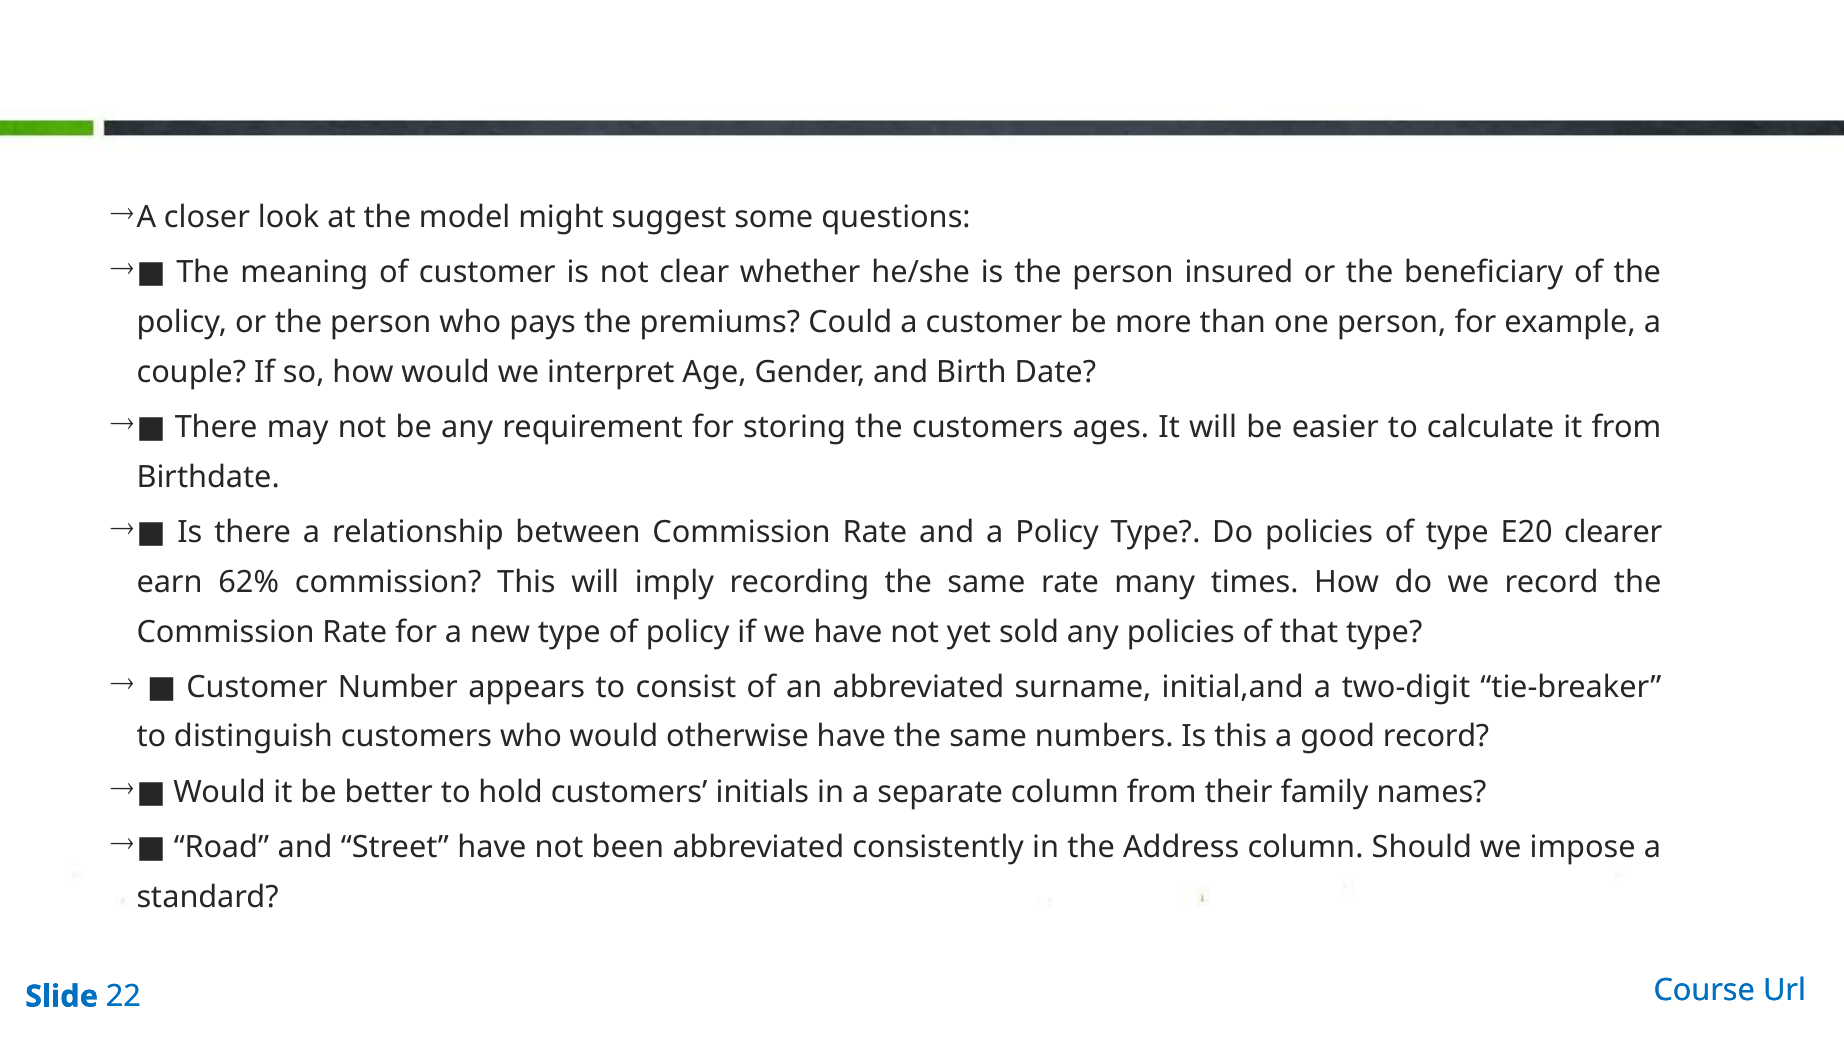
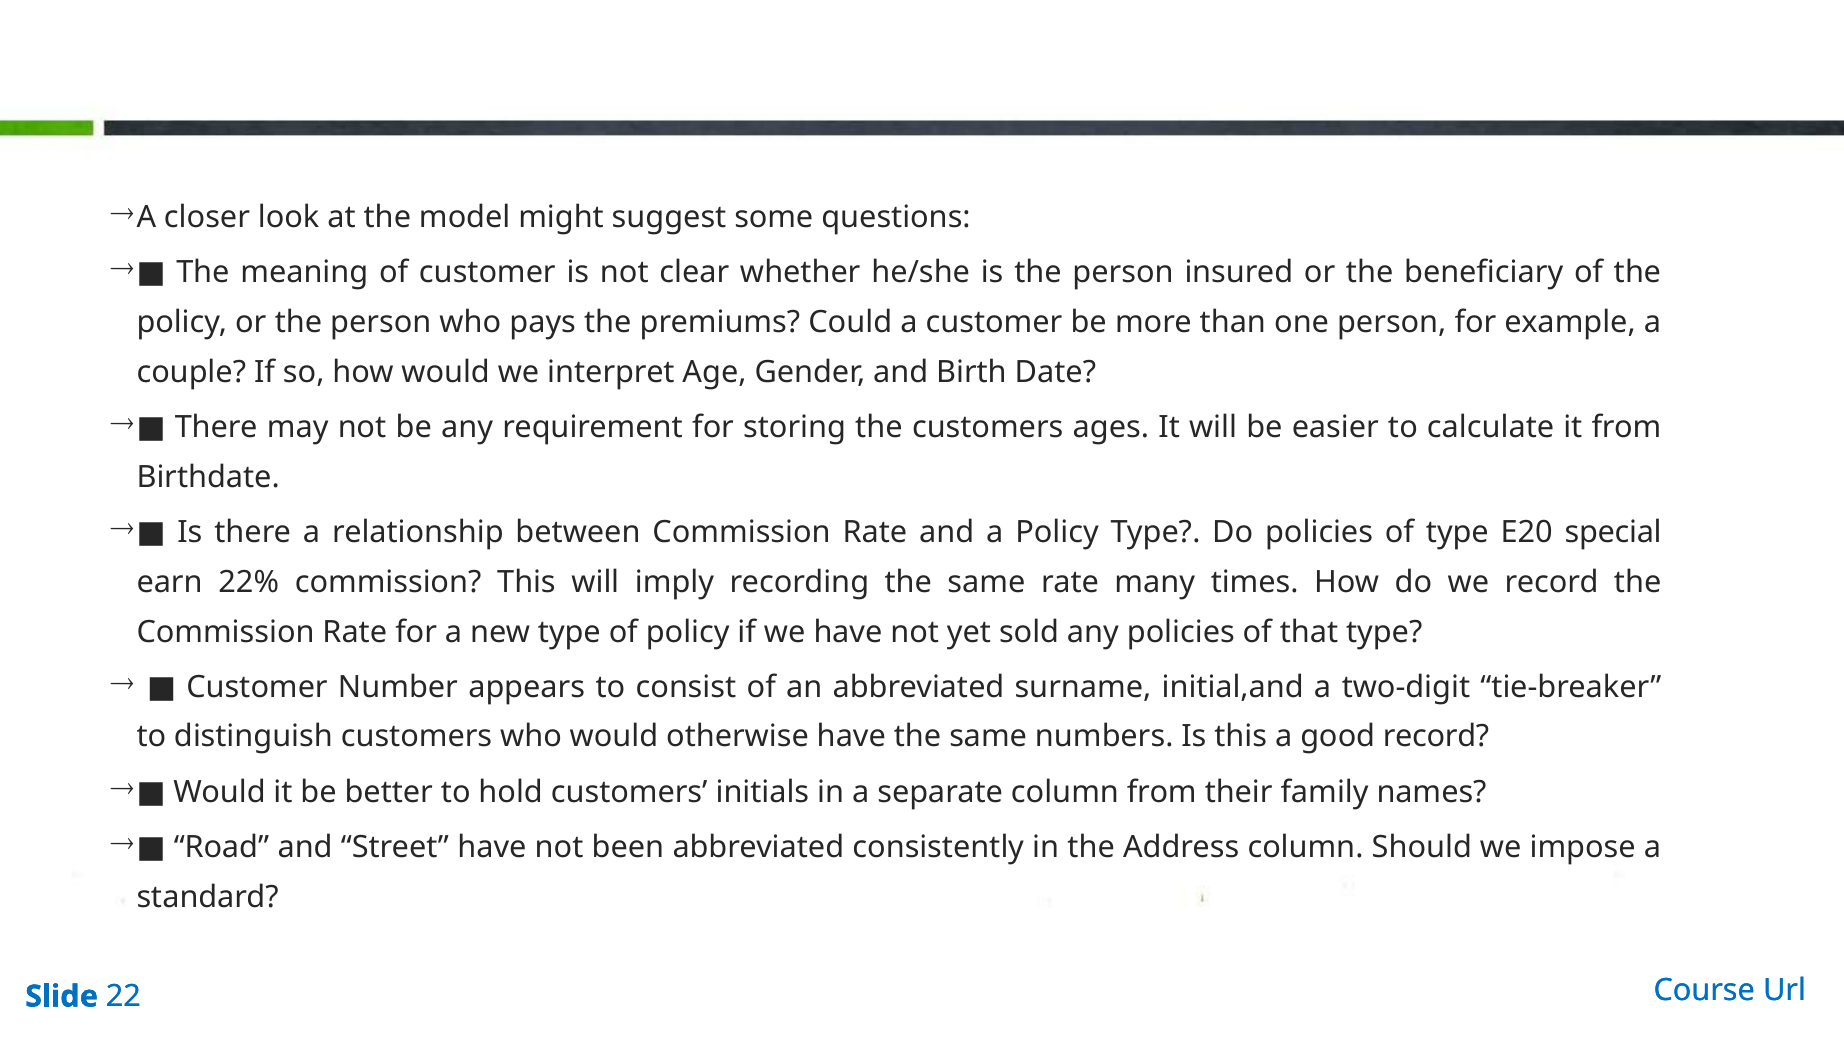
clearer: clearer -> special (1613, 533)
62%: 62% -> 22% (249, 582)
